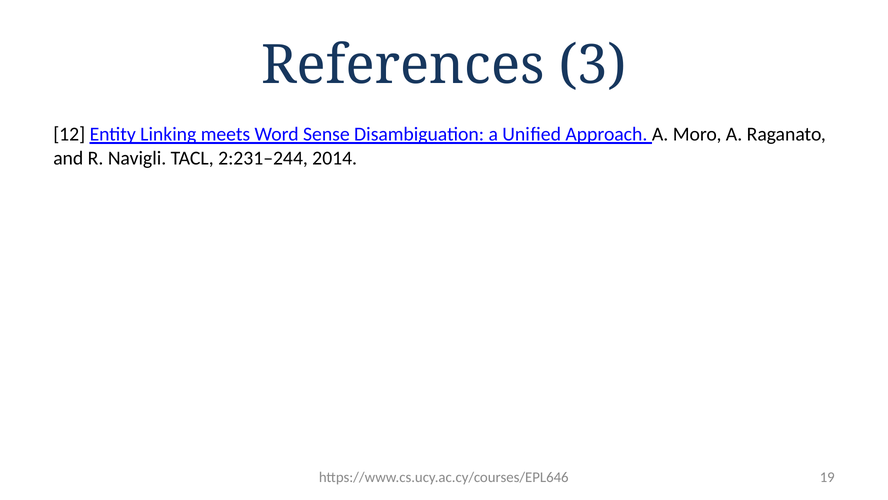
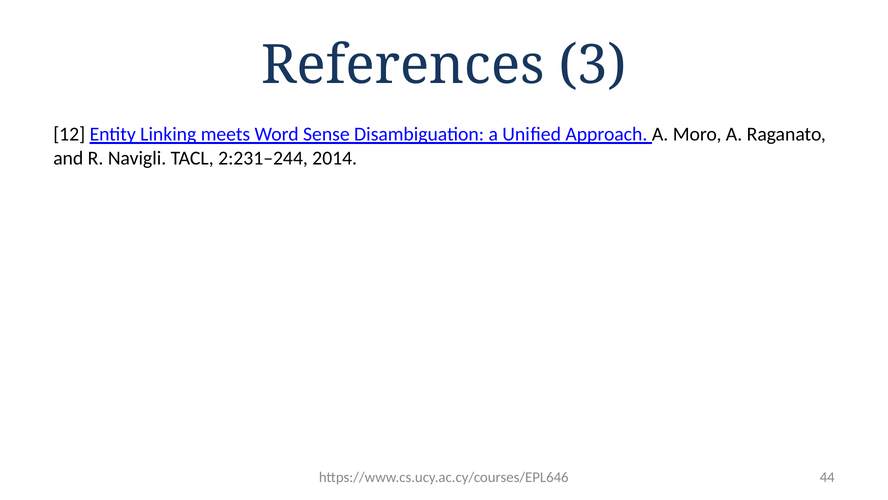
19: 19 -> 44 (827, 477)
